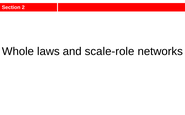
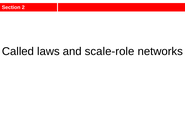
Whole: Whole -> Called (18, 52)
